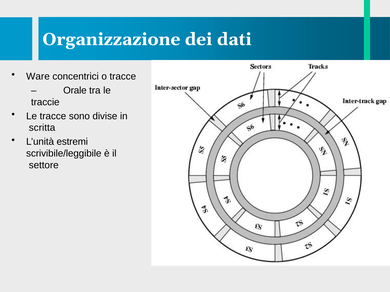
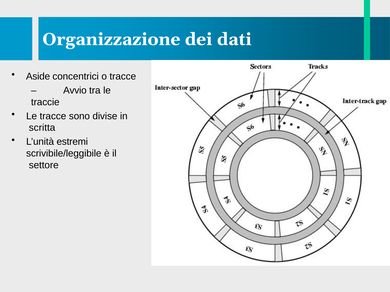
Ware: Ware -> Aside (38, 76)
Orale: Orale -> Avvio (75, 91)
